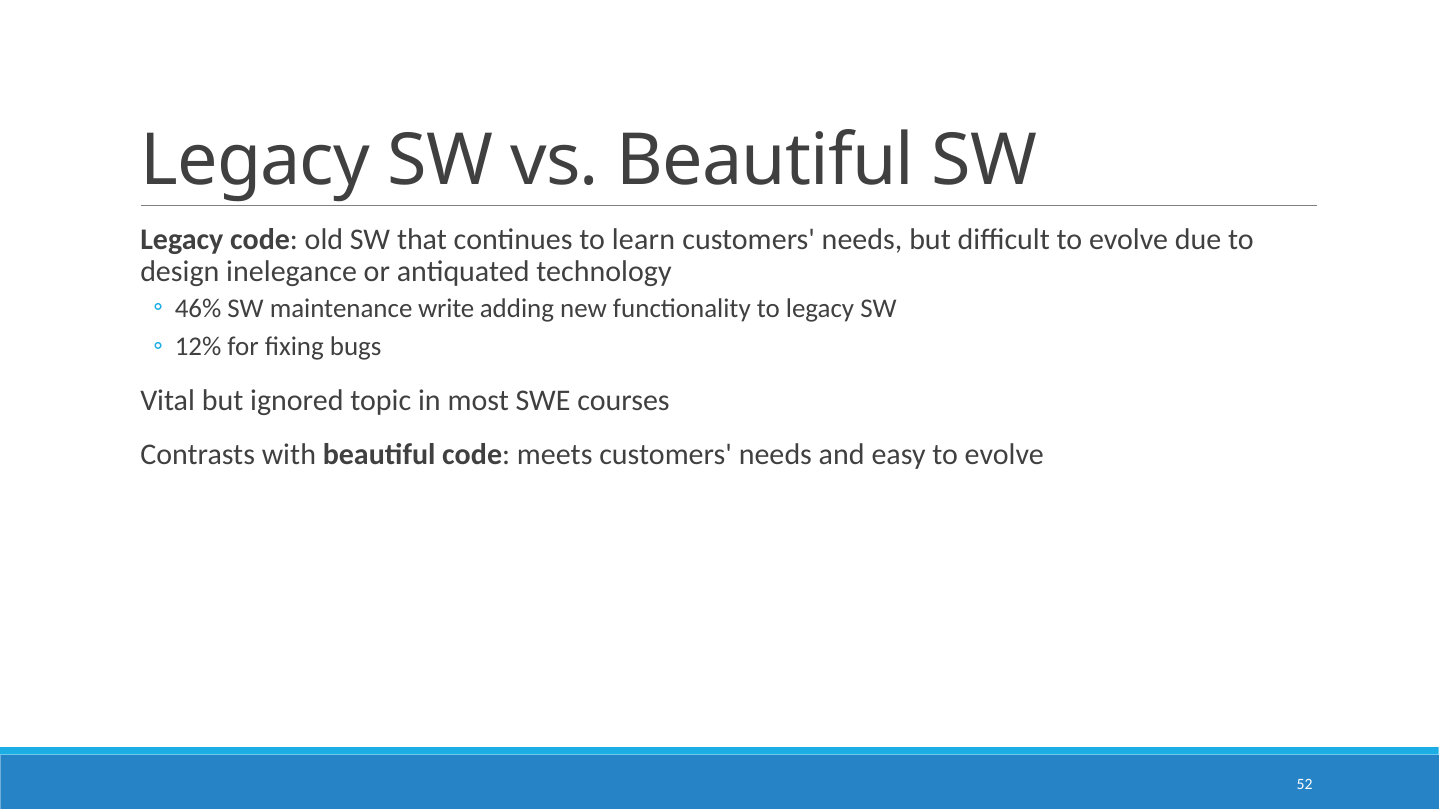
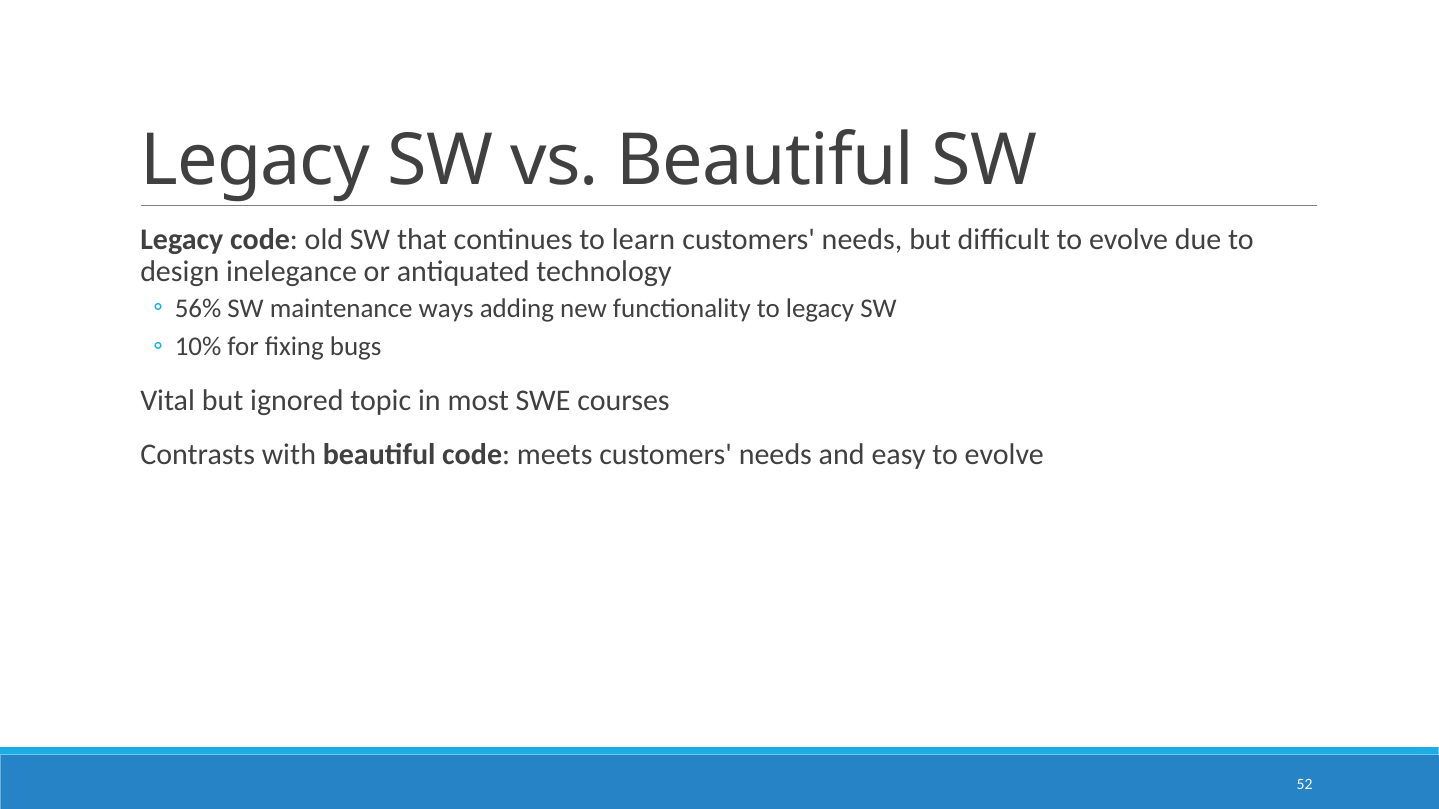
46%: 46% -> 56% (198, 308)
write: write -> ways (446, 308)
12%: 12% -> 10% (198, 347)
